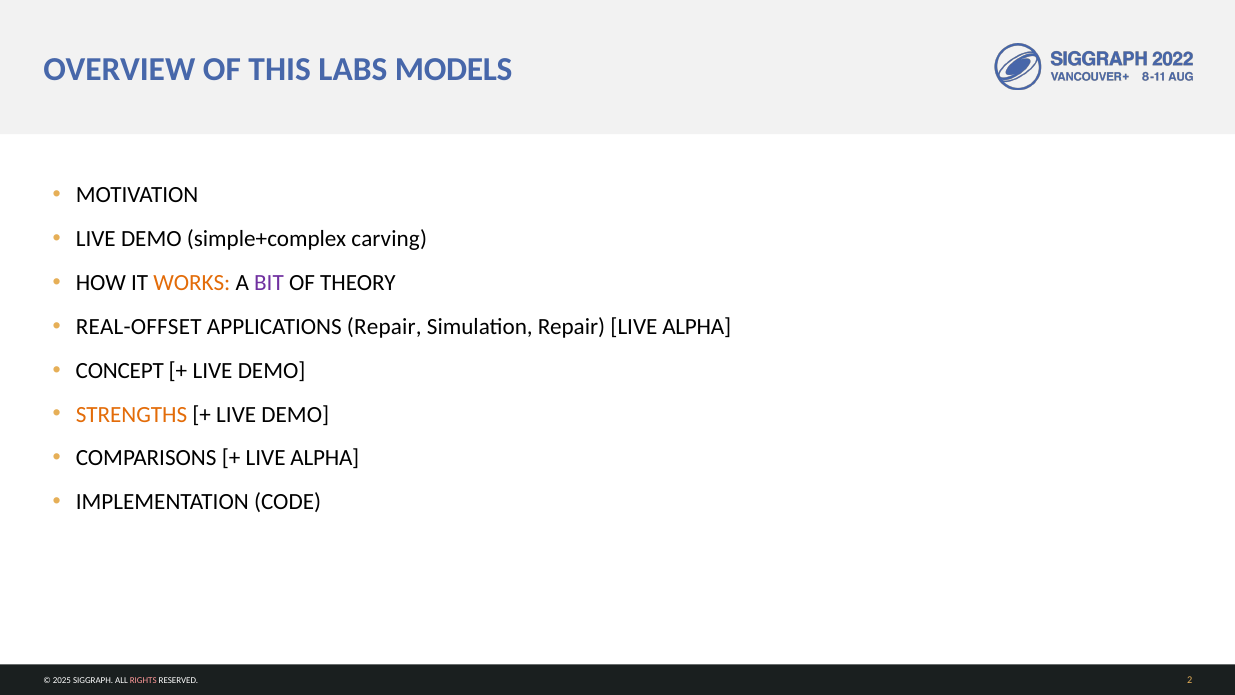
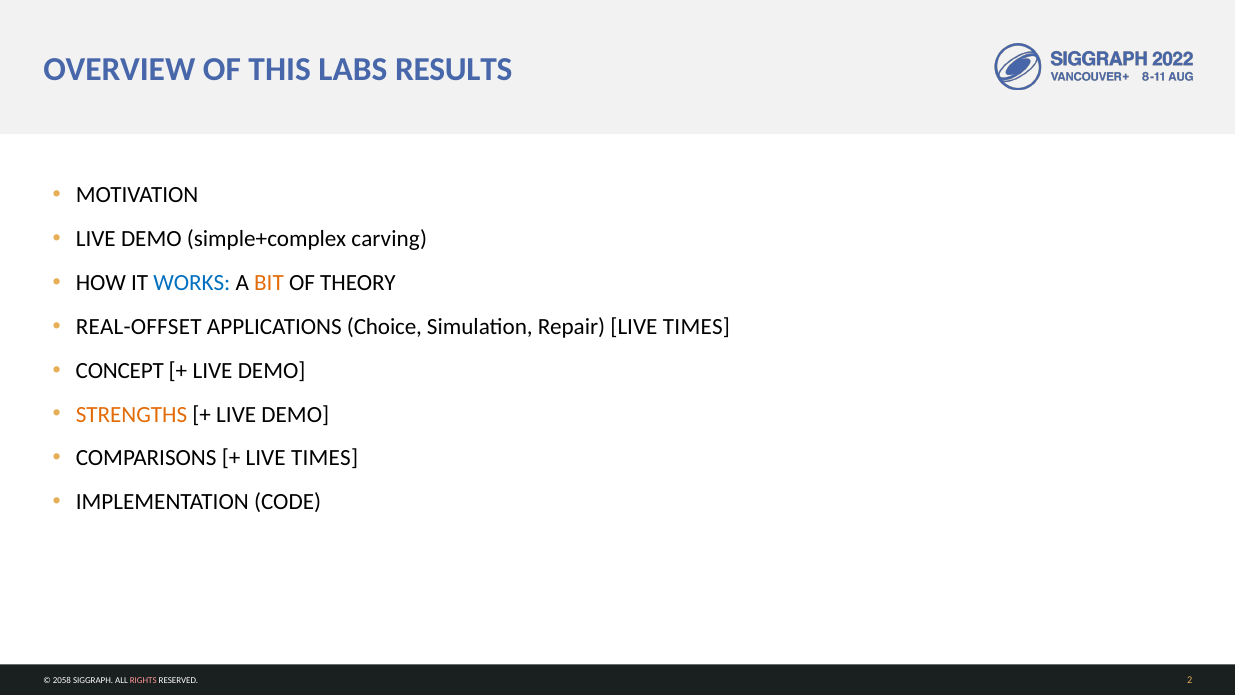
MODELS: MODELS -> RESULTS (454, 69)
WORKS colour: orange -> blue (192, 283)
BIT colour: purple -> orange (269, 283)
APPLICATIONS Repair: Repair -> Choice (384, 327)
Repair LIVE ALPHA: ALPHA -> TIMES (696, 327)
ALPHA: ALPHA -> TIMES (325, 458)
2025: 2025 -> 2058 (62, 680)
